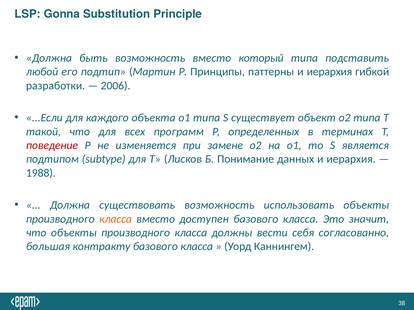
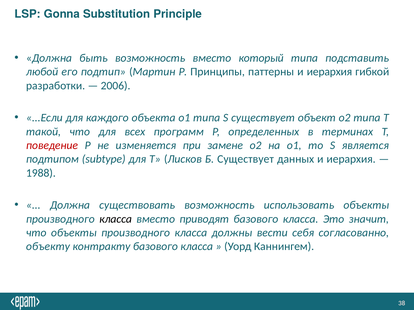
Б Понимание: Понимание -> Существует (246, 159)
класса colour: orange -> black (116, 219)
доступен: доступен -> приводят (204, 219)
большая: большая -> объекту (48, 247)
